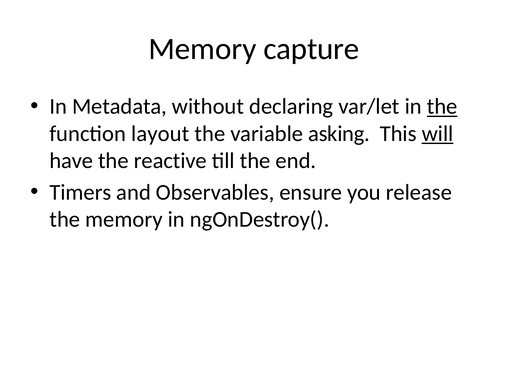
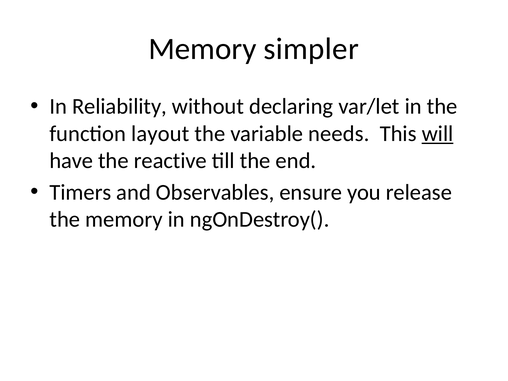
capture: capture -> simpler (311, 49)
Metadata: Metadata -> Reliability (119, 107)
the underline: present -> none (442, 107)
asking: asking -> needs (339, 134)
